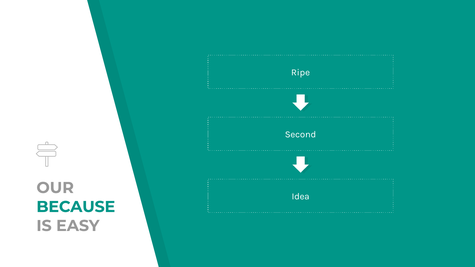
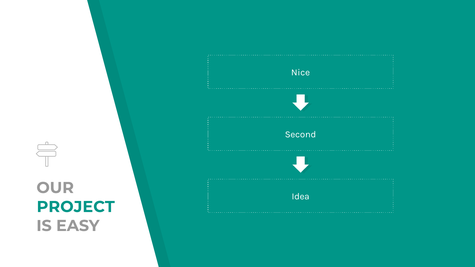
Ripe: Ripe -> Nice (301, 73)
BECAUSE: BECAUSE -> PROJECT (76, 207)
